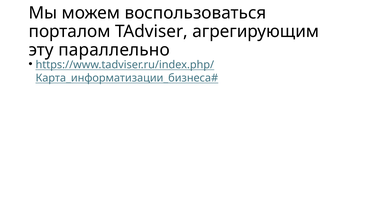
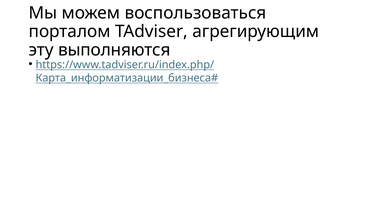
параллельно: параллельно -> выполняются (114, 50)
